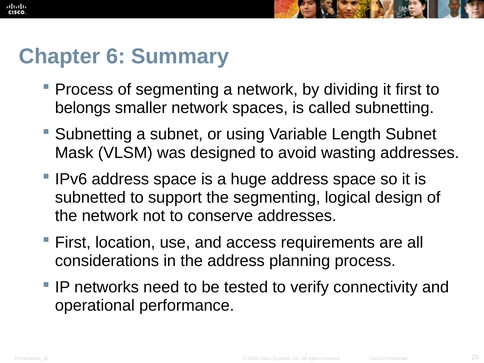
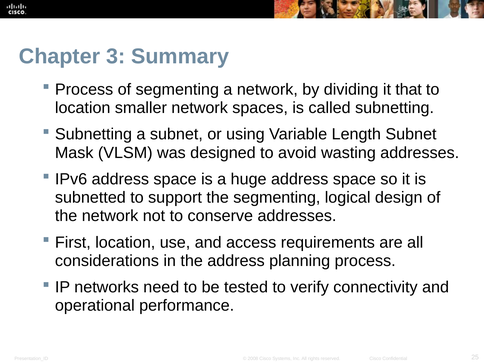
6: 6 -> 3 (116, 57)
it first: first -> that (409, 89)
belongs: belongs -> location (83, 108)
